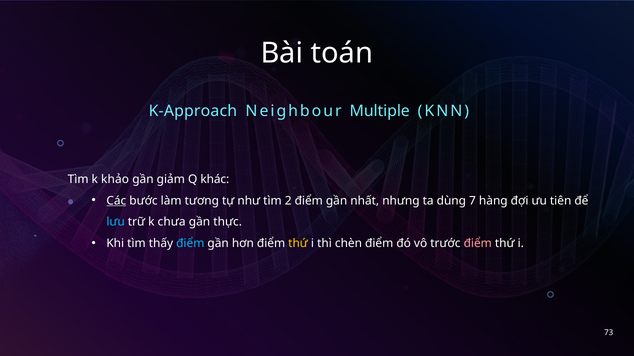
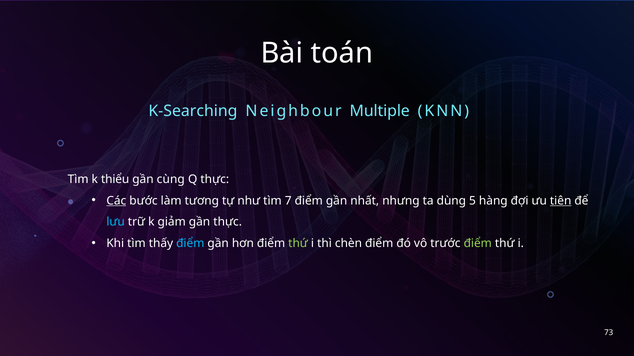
K-Approach: K-Approach -> K-Searching (193, 111)
khảo: khảo -> thiểu (115, 180)
giảm: giảm -> cùng (171, 180)
Q khác: khác -> thực (215, 180)
2: 2 -> 7 (288, 201)
7: 7 -> 5 (472, 201)
tiên underline: none -> present (561, 201)
chưa: chưa -> giảm (172, 222)
thứ colour: yellow -> light green (298, 244)
điểm colour: pink -> light green (478, 244)
